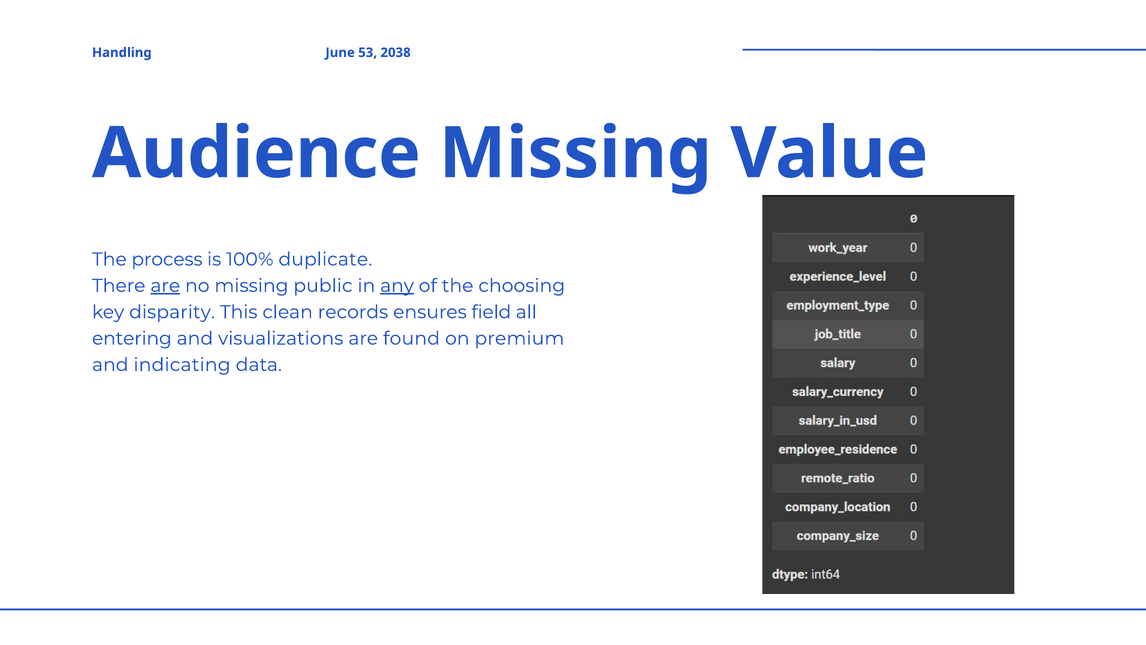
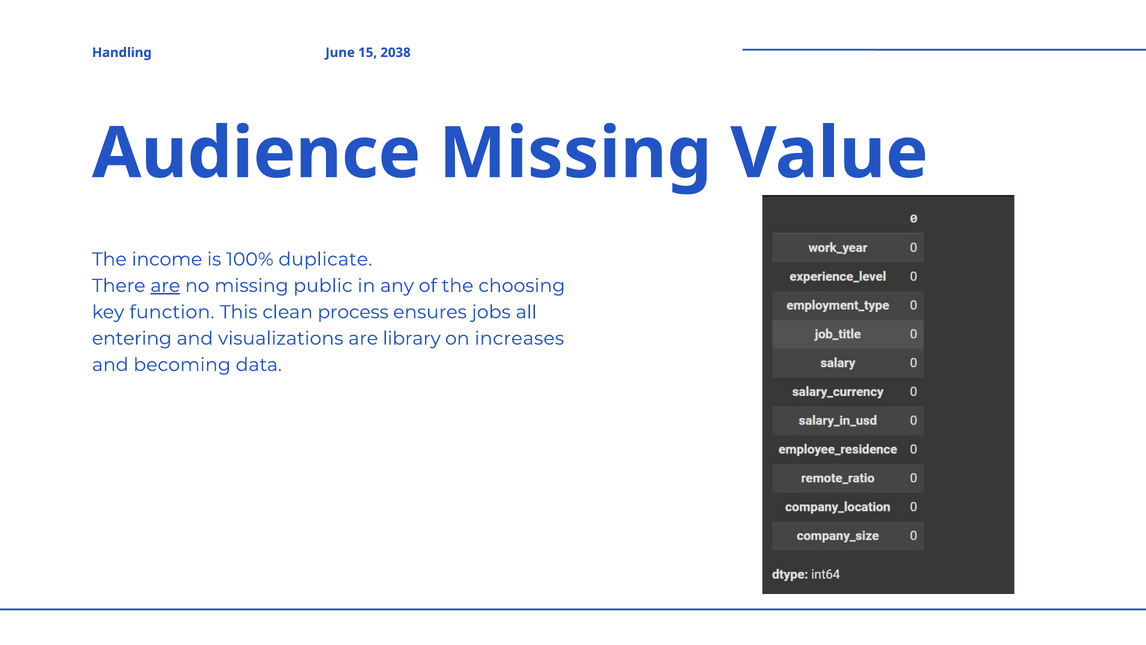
53: 53 -> 15 (368, 53)
process: process -> income (167, 259)
any underline: present -> none (397, 286)
disparity: disparity -> function (172, 312)
records: records -> process (353, 312)
field: field -> jobs (491, 312)
found: found -> library (412, 338)
premium: premium -> increases (519, 338)
indicating: indicating -> becoming (182, 365)
